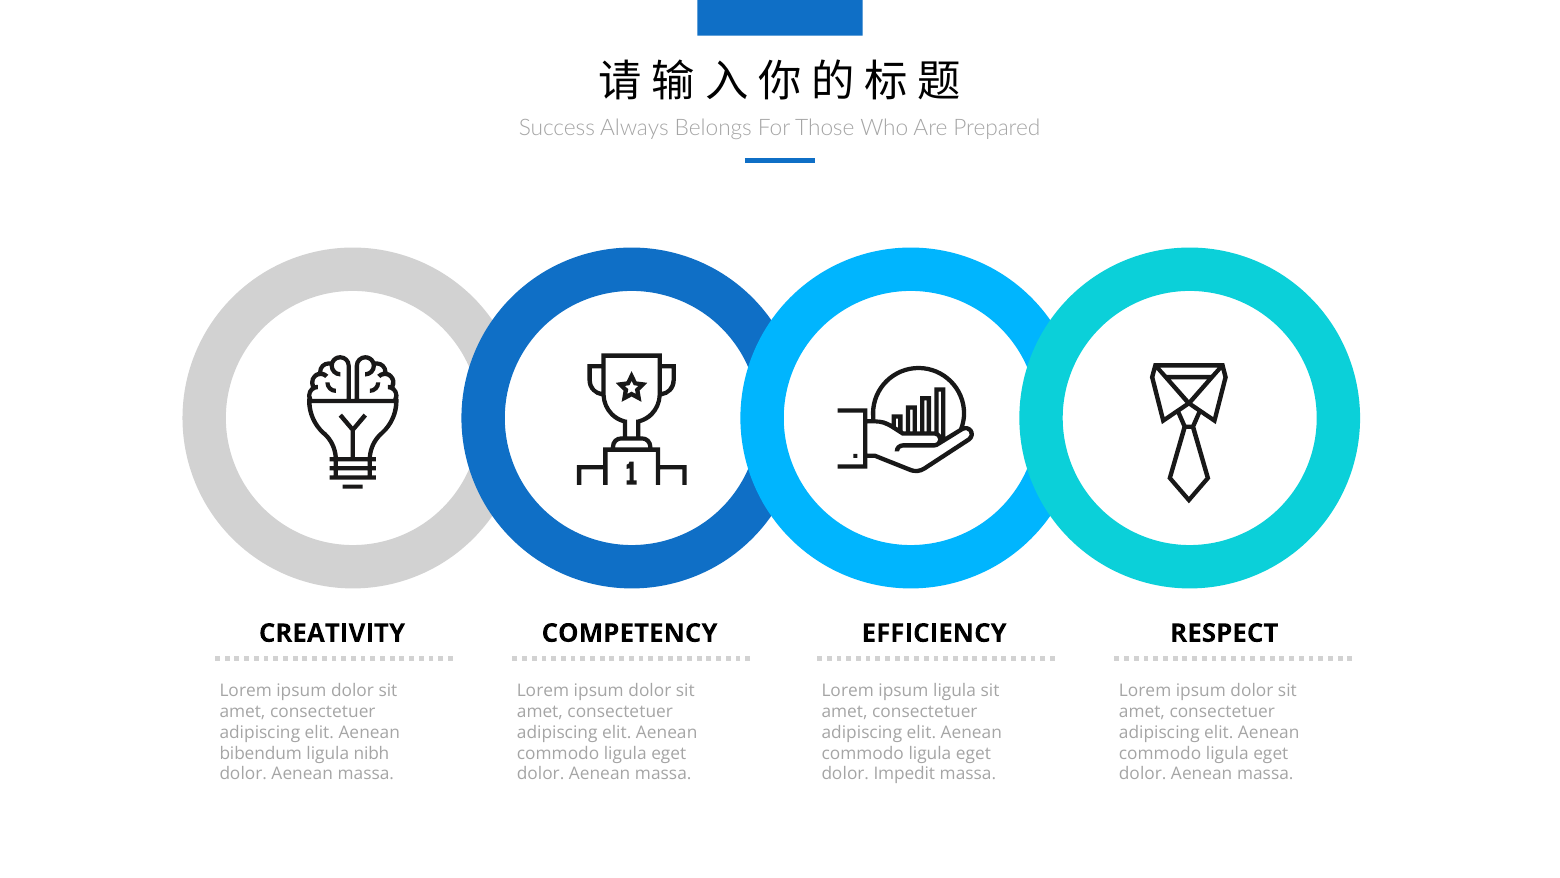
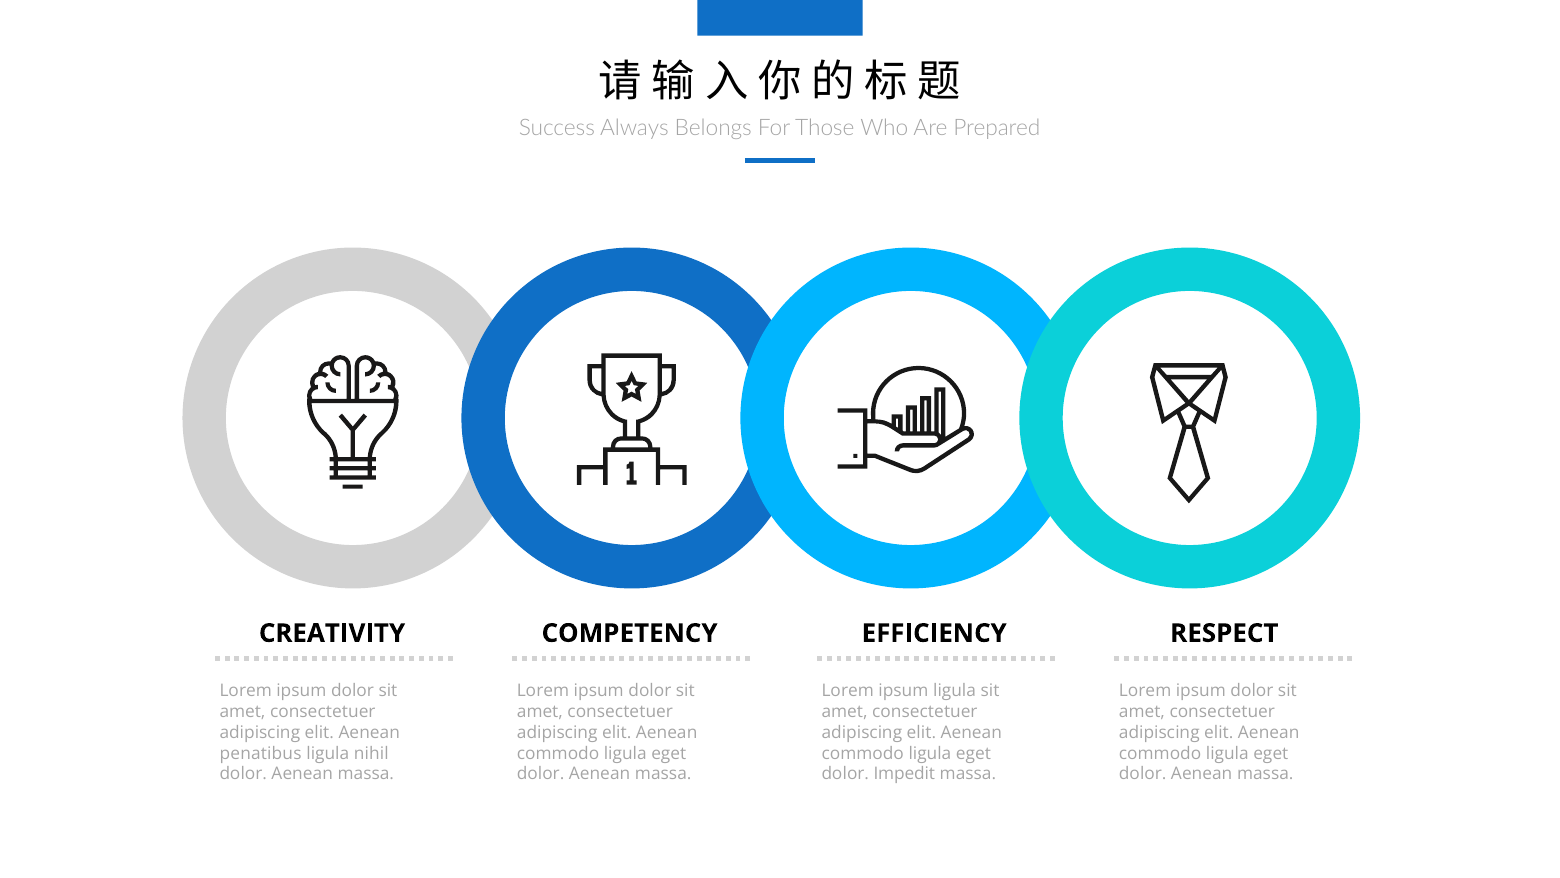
bibendum: bibendum -> penatibus (261, 753)
nibh: nibh -> nihil (371, 753)
